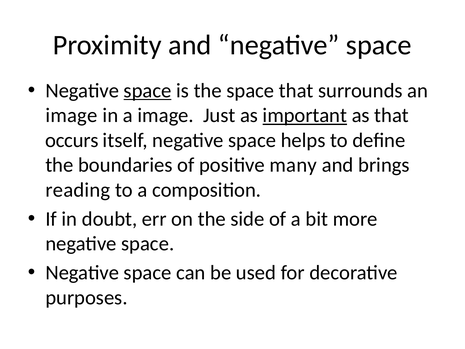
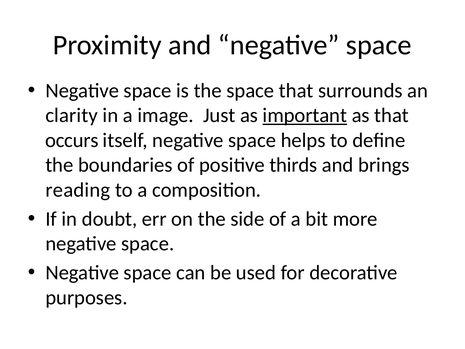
space underline: present -> none (148, 91)
image: image -> clarity (72, 115)
many: many -> thirds (293, 165)
